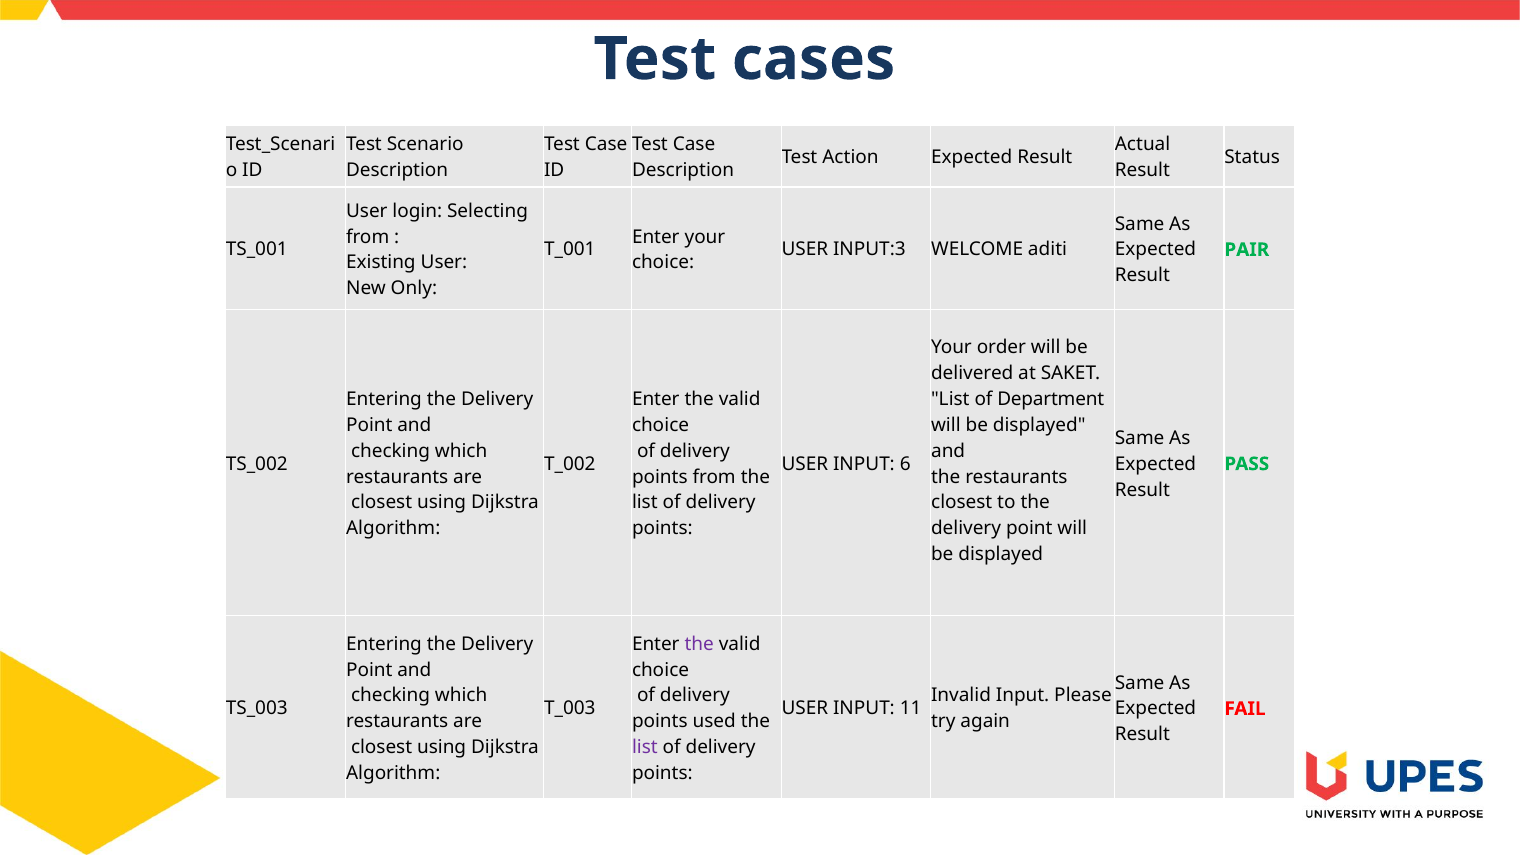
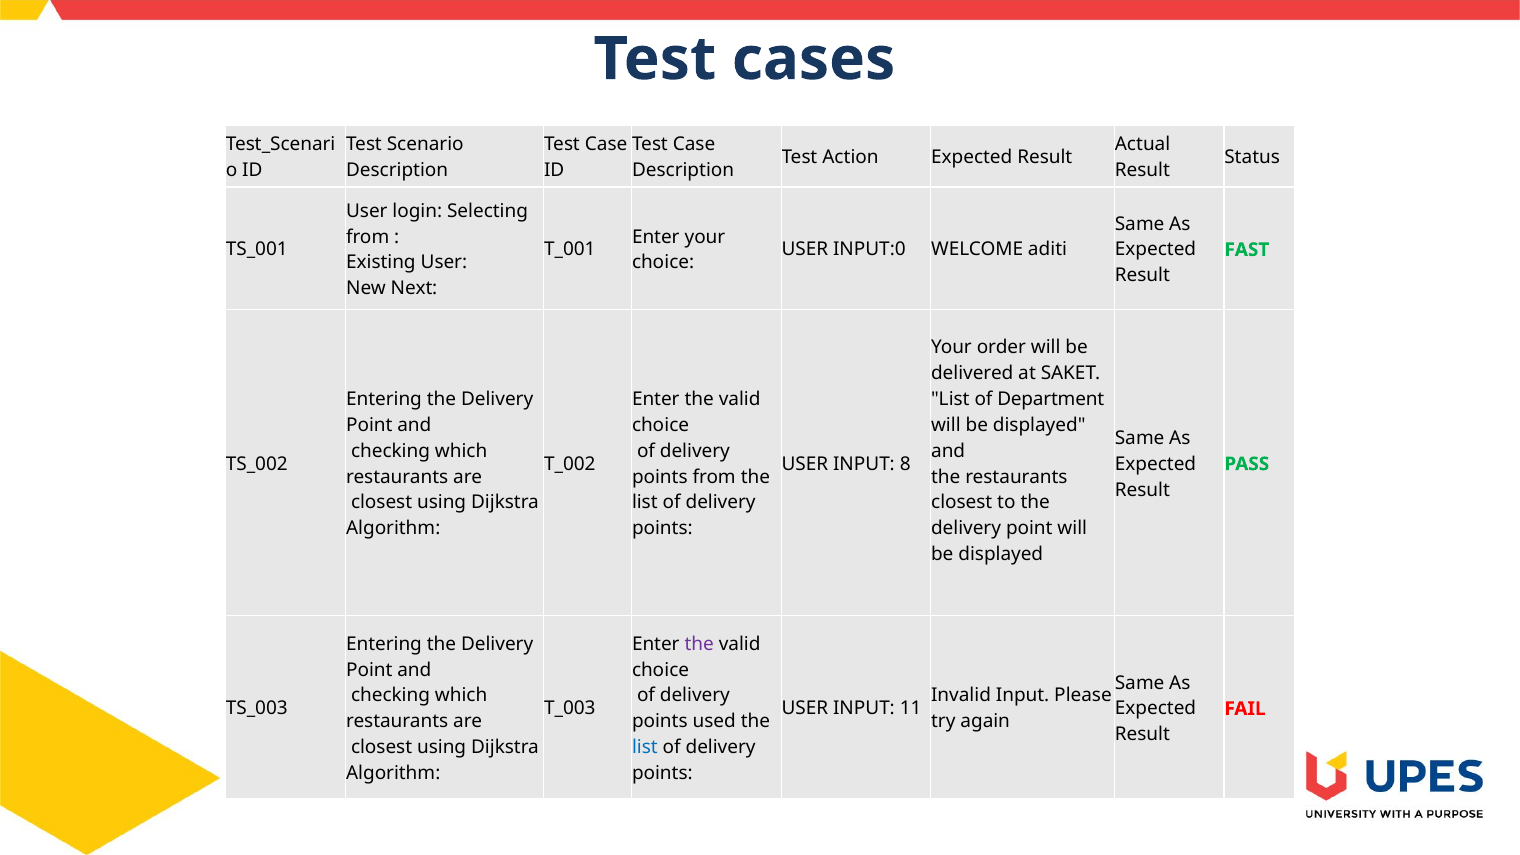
INPUT:3: INPUT:3 -> INPUT:0 (869, 250)
PAIR: PAIR -> FAST (1247, 250)
Only: Only -> Next (414, 288)
6: 6 -> 8 (905, 464)
list colour: purple -> blue (645, 747)
